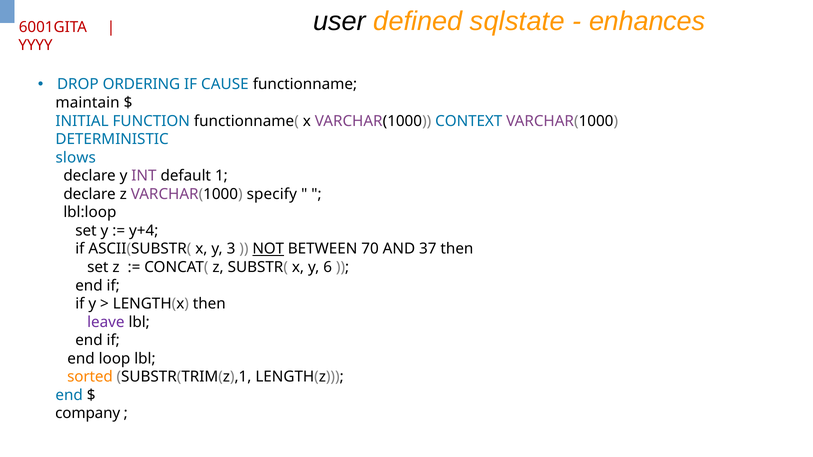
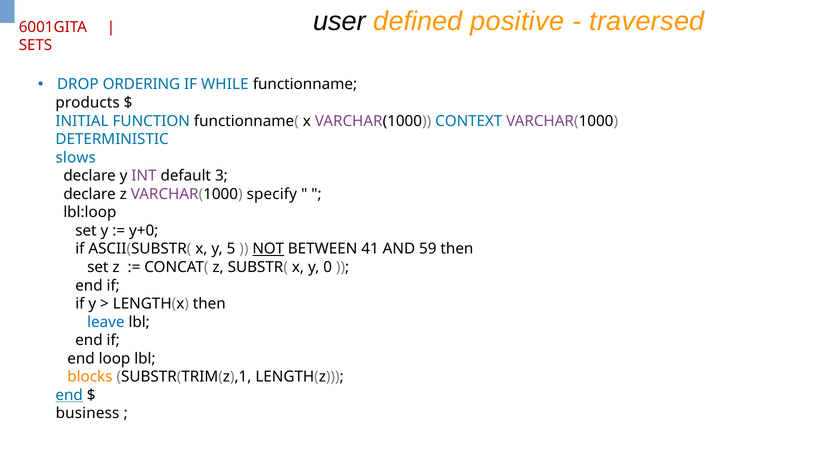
sqlstate: sqlstate -> positive (517, 21)
enhances: enhances -> traversed (647, 21)
YYYY: YYYY -> SETS (35, 45)
CAUSE: CAUSE -> WHILE (225, 84)
maintain: maintain -> products (88, 103)
1: 1 -> 3 (221, 176)
y+4: y+4 -> y+0 (144, 231)
3: 3 -> 5 (231, 249)
70: 70 -> 41 (370, 249)
37: 37 -> 59 (428, 249)
6: 6 -> 0 (328, 267)
leave colour: purple -> blue (106, 322)
sorted: sorted -> blocks (90, 377)
end underline: none -> present (69, 395)
company: company -> business (88, 414)
